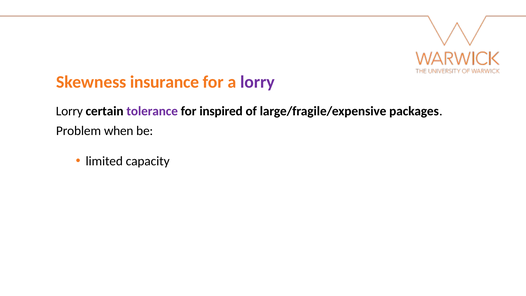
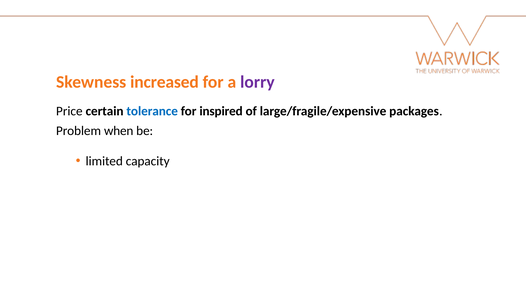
insurance: insurance -> increased (164, 82)
Lorry: Lorry -> Price (69, 111)
tolerance colour: purple -> blue (152, 111)
